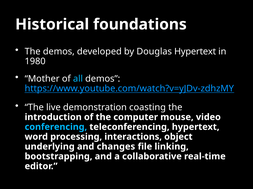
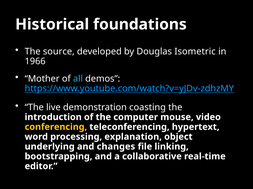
The demos: demos -> source (59, 52)
Douglas Hypertext: Hypertext -> Isometric (195, 52)
1980: 1980 -> 1966 (35, 62)
conferencing colour: light blue -> yellow (56, 127)
interactions: interactions -> explanation (133, 137)
